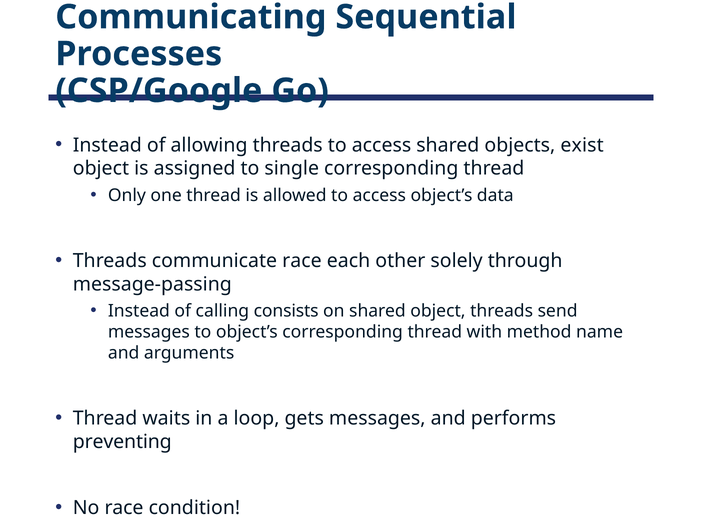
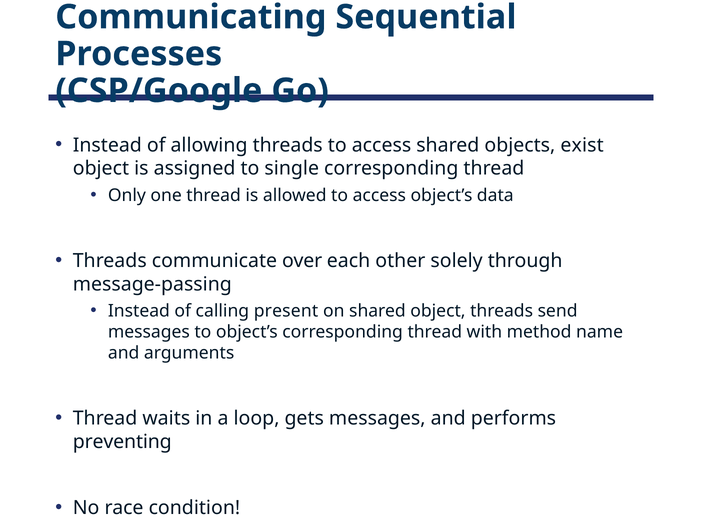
communicate race: race -> over (302, 261)
consists: consists -> present (286, 311)
